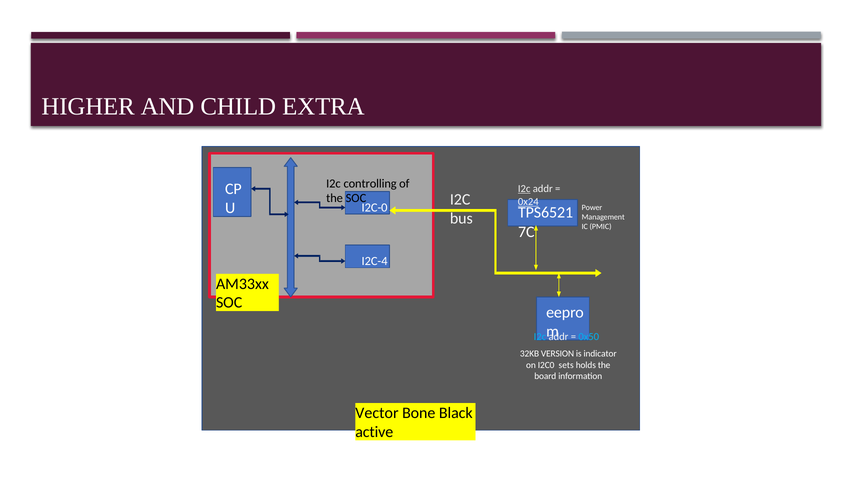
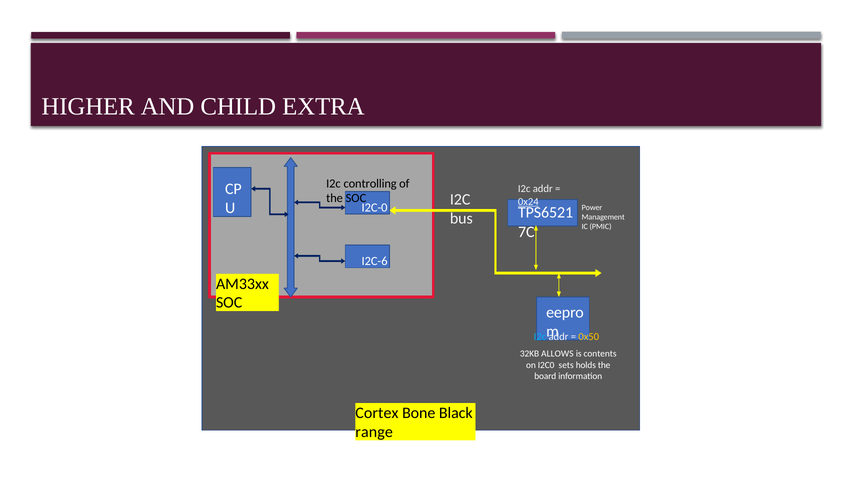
I2c underline: present -> none (524, 189)
I2C-4: I2C-4 -> I2C-6 (375, 261)
0x50 colour: light blue -> yellow (589, 337)
VERSION: VERSION -> ALLOWS (557, 354)
indicator: indicator -> contents (600, 354)
Vector: Vector -> Cortex (377, 413)
active: active -> range (374, 432)
